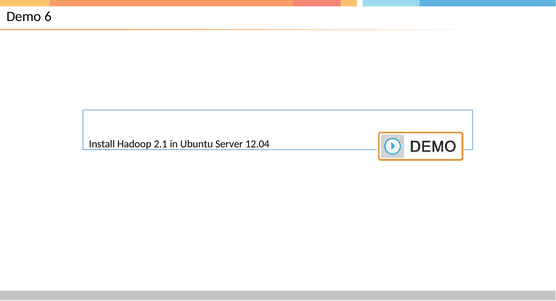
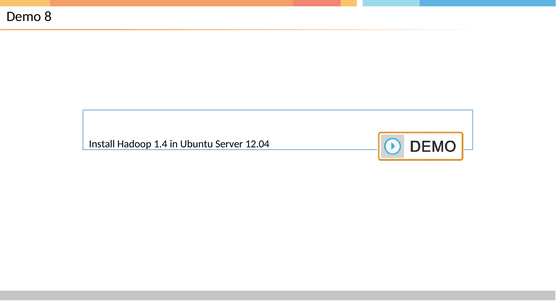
6: 6 -> 8 (48, 17)
2.1: 2.1 -> 1.4 (161, 144)
